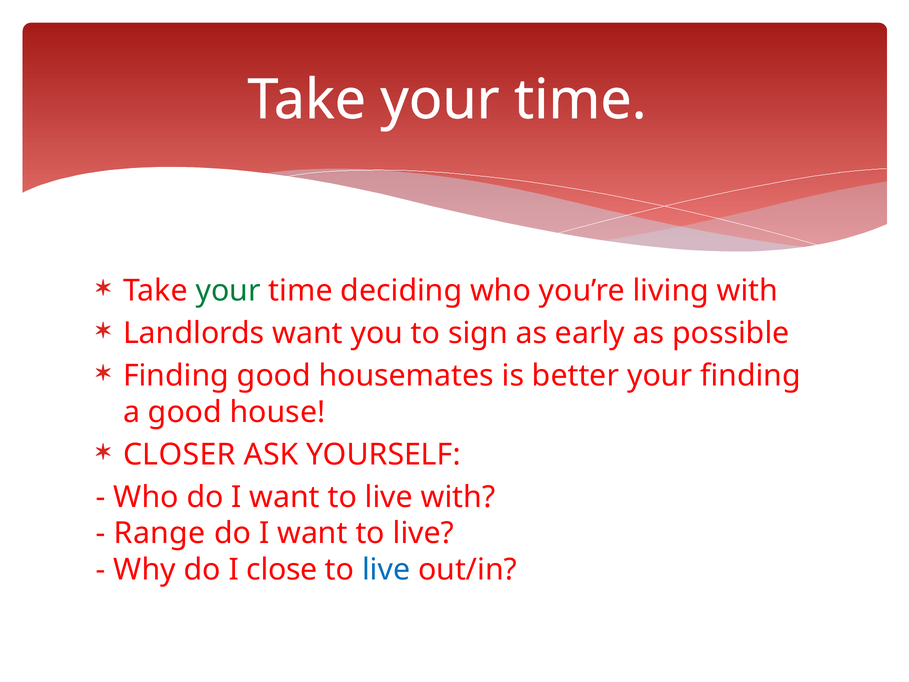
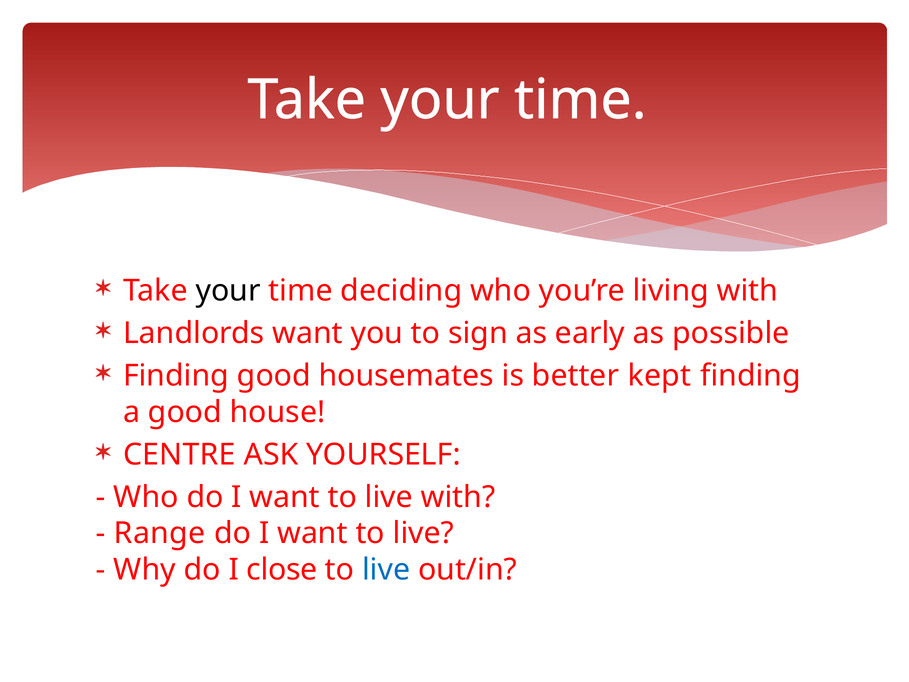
your colour: green -> black (228, 291)
better your: your -> kept (659, 376)
CLOSER: CLOSER -> CENTRE (179, 454)
